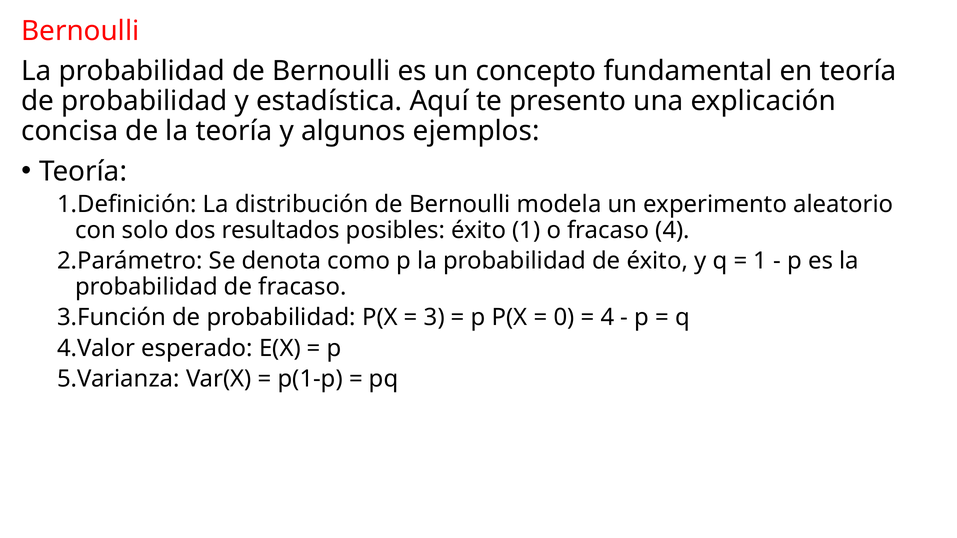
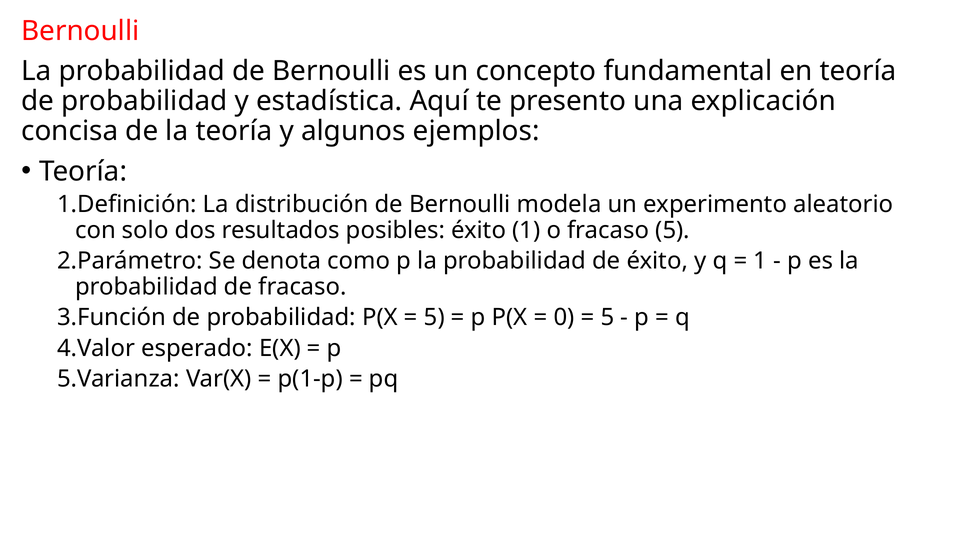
fracaso 4: 4 -> 5 (673, 230)
3: 3 -> 5 (434, 318)
4: 4 -> 5 (607, 318)
